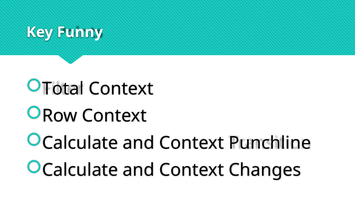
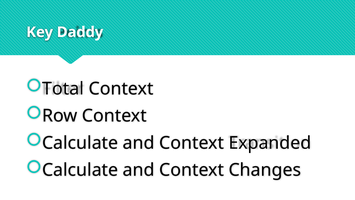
Funny: Funny -> Daddy (80, 32)
Punchline: Punchline -> Expanded (270, 143)
